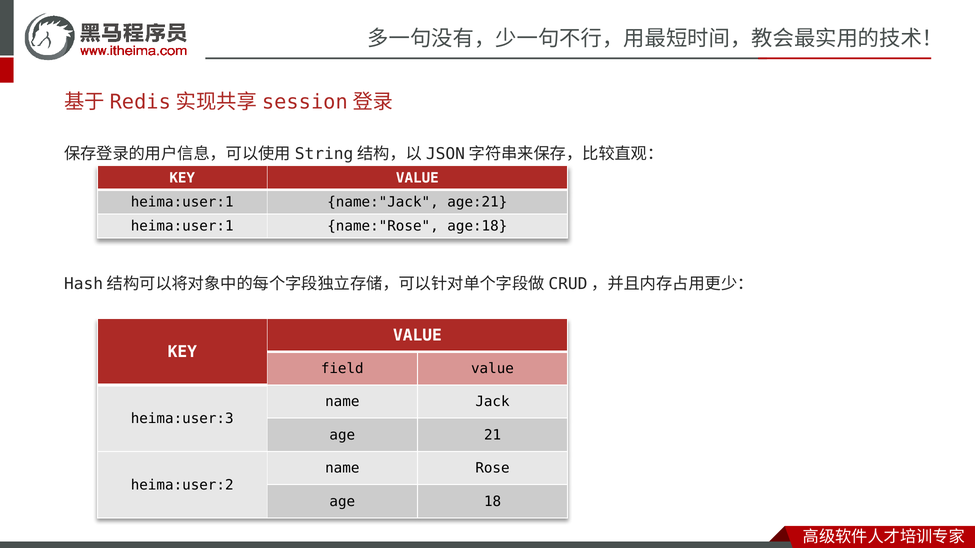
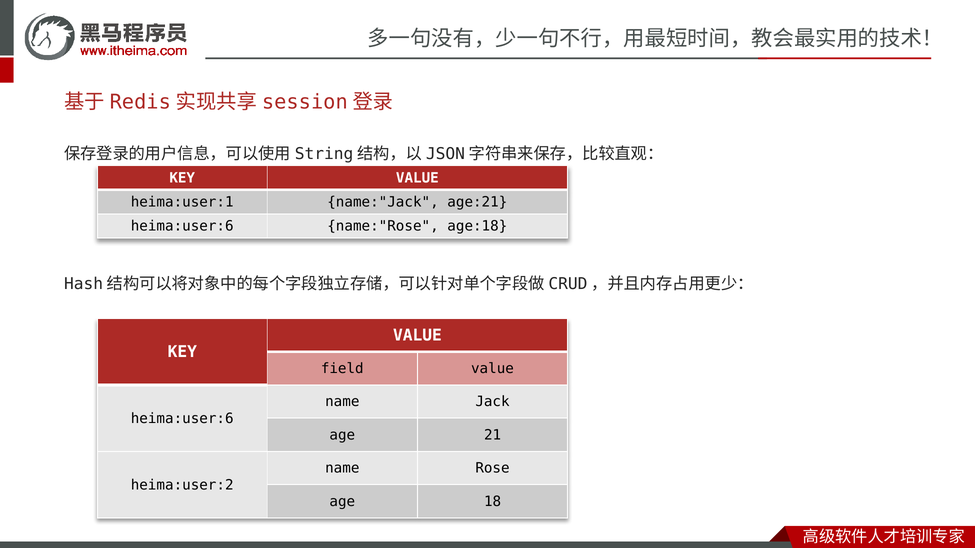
heima:user:1: heima:user:1 -> heima:user:6 (182, 226)
heima:user:3: heima:user:3 -> heima:user:6 (182, 419)
